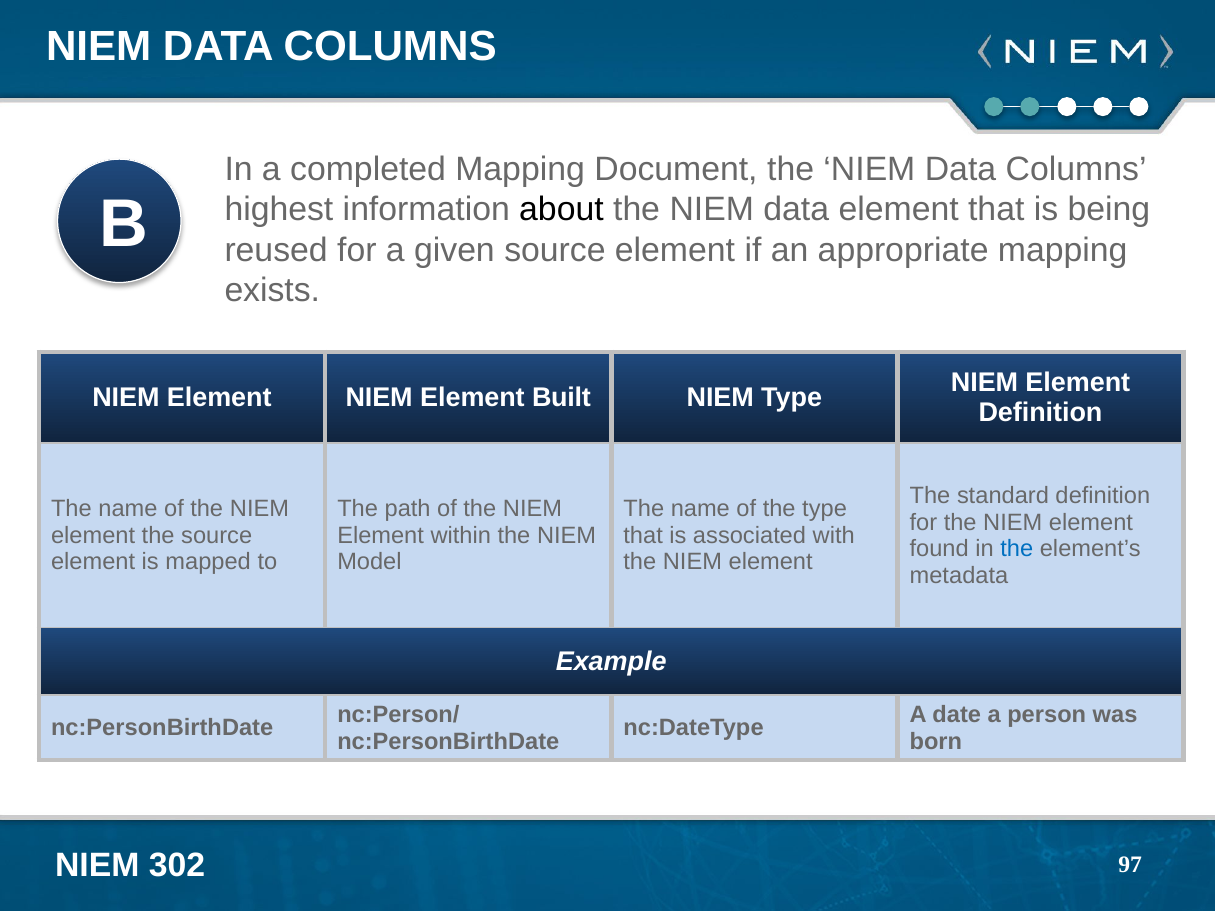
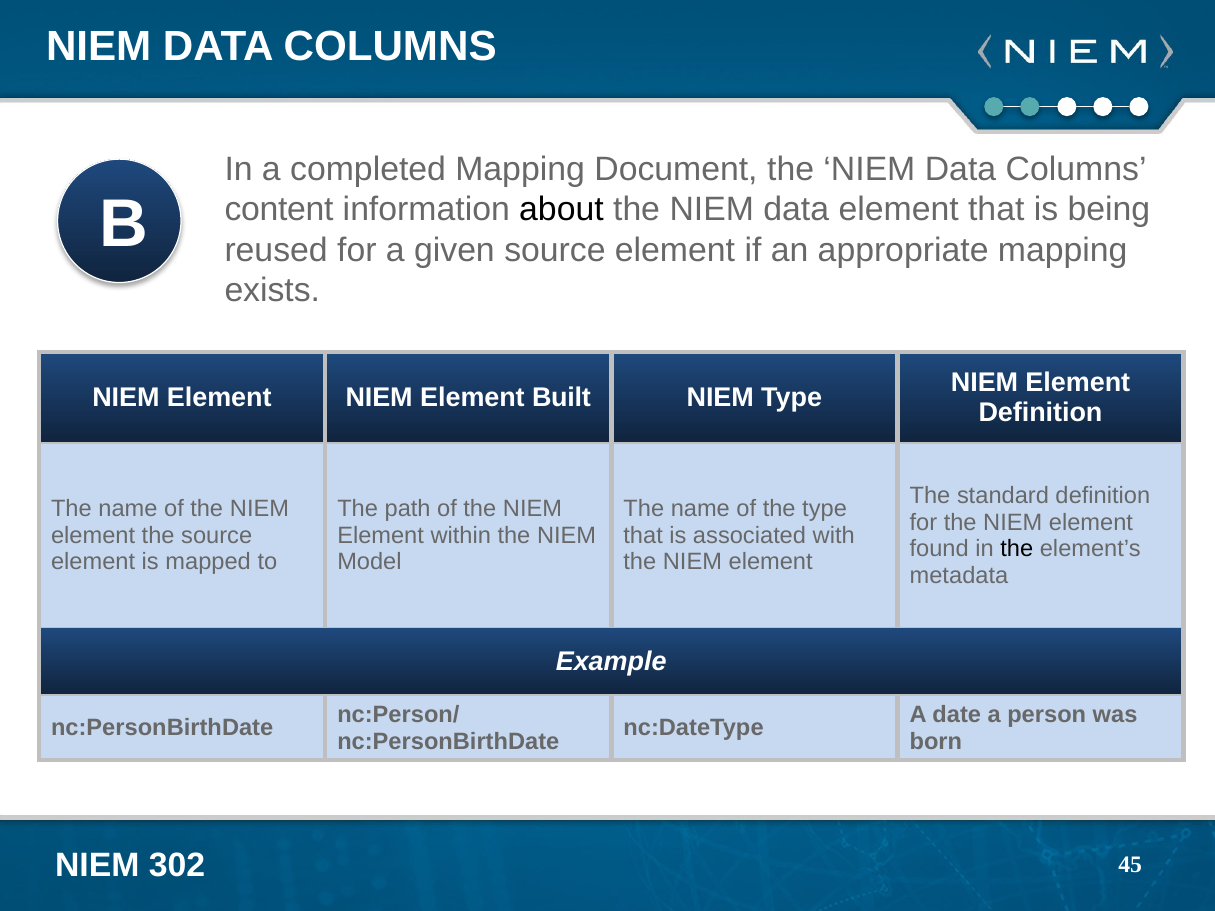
highest: highest -> content (279, 210)
the colour: blue -> black (1017, 549)
97: 97 -> 45 (1130, 865)
